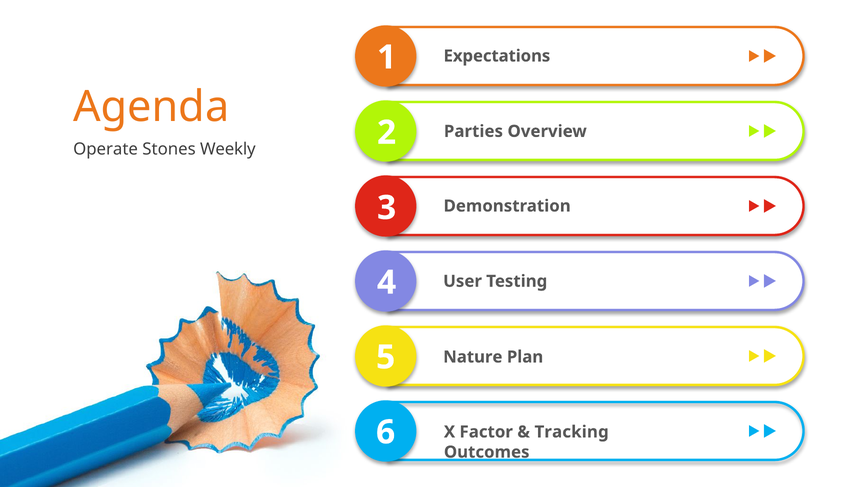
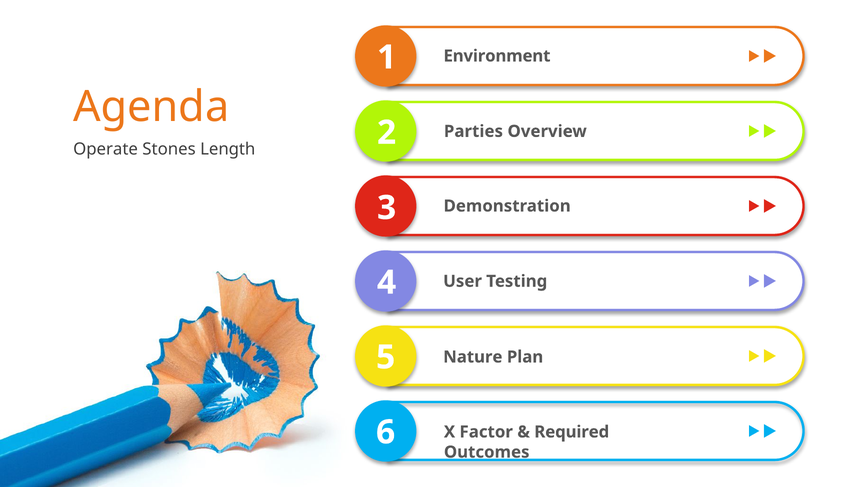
Expectations: Expectations -> Environment (497, 56)
Weekly: Weekly -> Length (228, 149)
Tracking: Tracking -> Required (572, 432)
